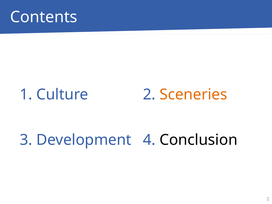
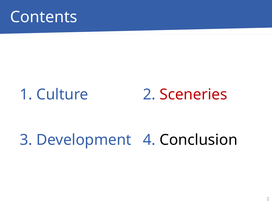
Sceneries colour: orange -> red (193, 95)
